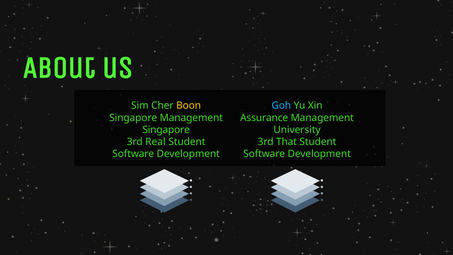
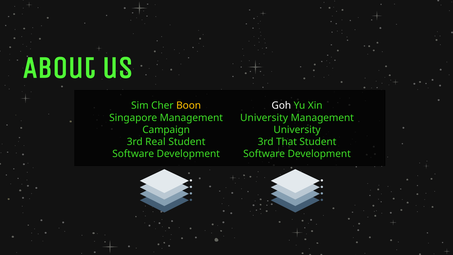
Goh colour: light blue -> white (281, 106)
Assurance: Assurance -> University (264, 118)
Singapore: Singapore -> Campaign (166, 130)
